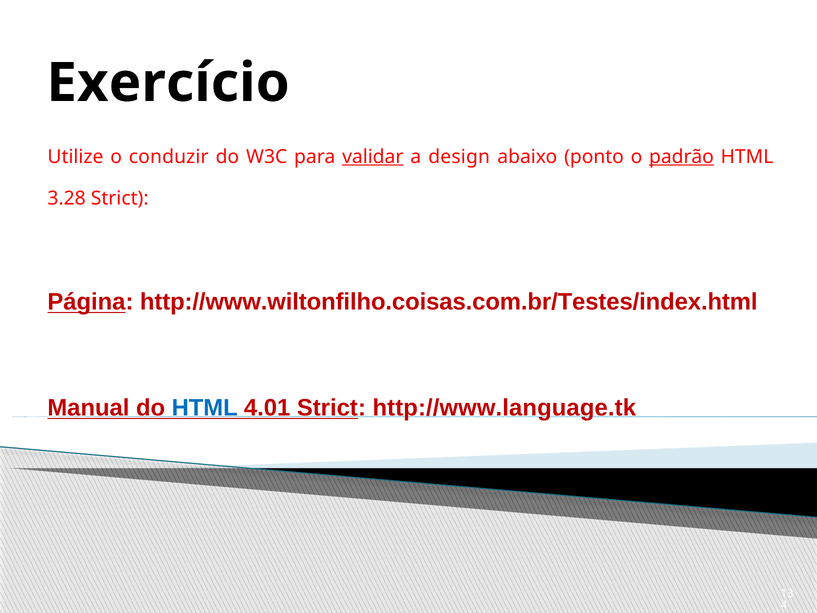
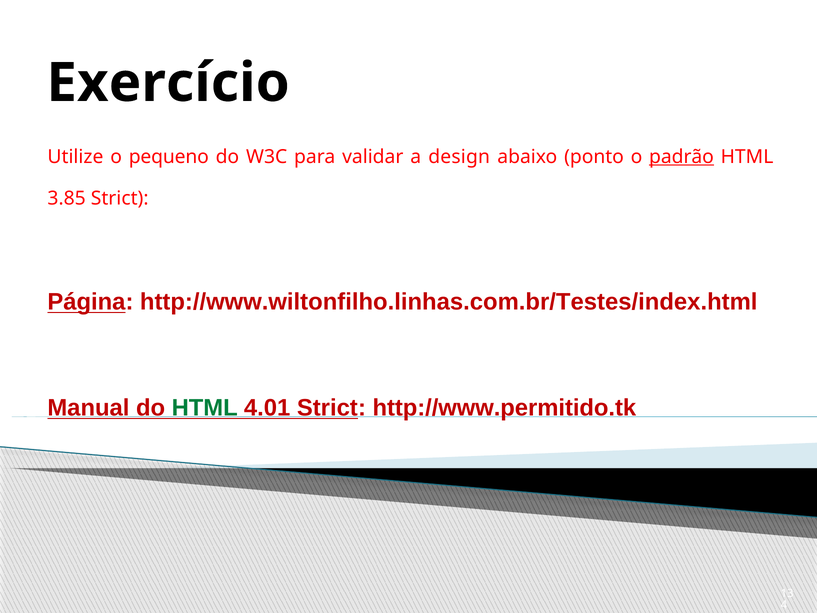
conduzir: conduzir -> pequeno (169, 157)
validar underline: present -> none (373, 157)
3.28: 3.28 -> 3.85 (67, 198)
http://www.wiltonfilho.coisas.com.br/Testes/index.html: http://www.wiltonfilho.coisas.com.br/Testes/index.html -> http://www.wiltonfilho.linhas.com.br/Testes/index.html (449, 302)
HTML colour: blue -> green (205, 408)
http://www.language.tk: http://www.language.tk -> http://www.permitido.tk (504, 408)
